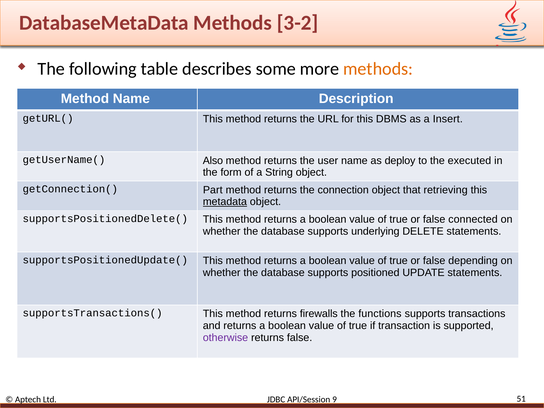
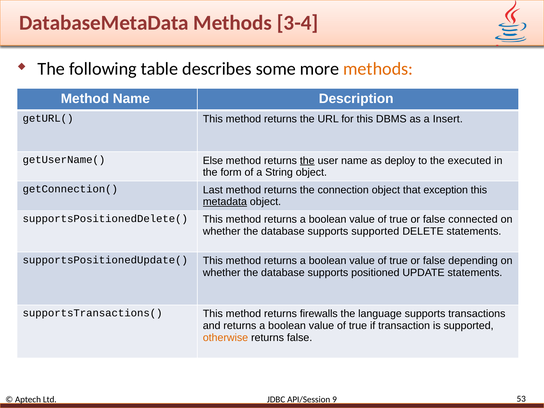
3-2: 3-2 -> 3-4 (298, 23)
Also: Also -> Else (213, 161)
the underline: none -> present (307, 161)
Part: Part -> Last (213, 190)
retrieving: retrieving -> exception (446, 190)
supports underlying: underlying -> supported (375, 231)
functions: functions -> language (380, 314)
otherwise colour: purple -> orange (225, 338)
51: 51 -> 53 (521, 399)
